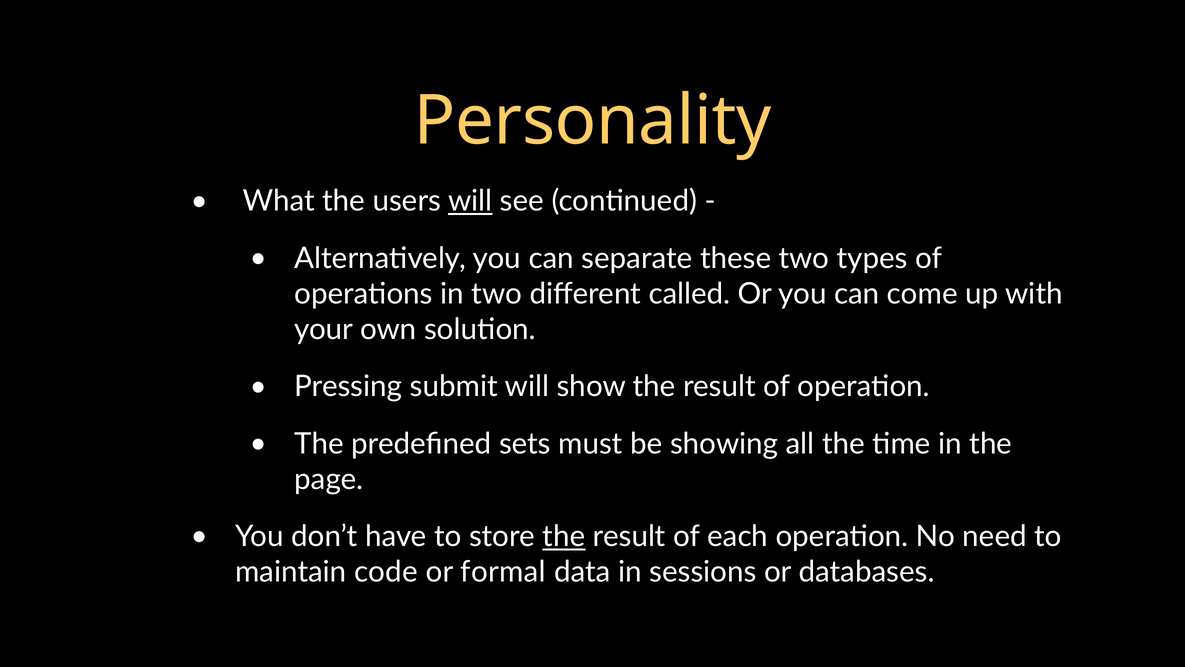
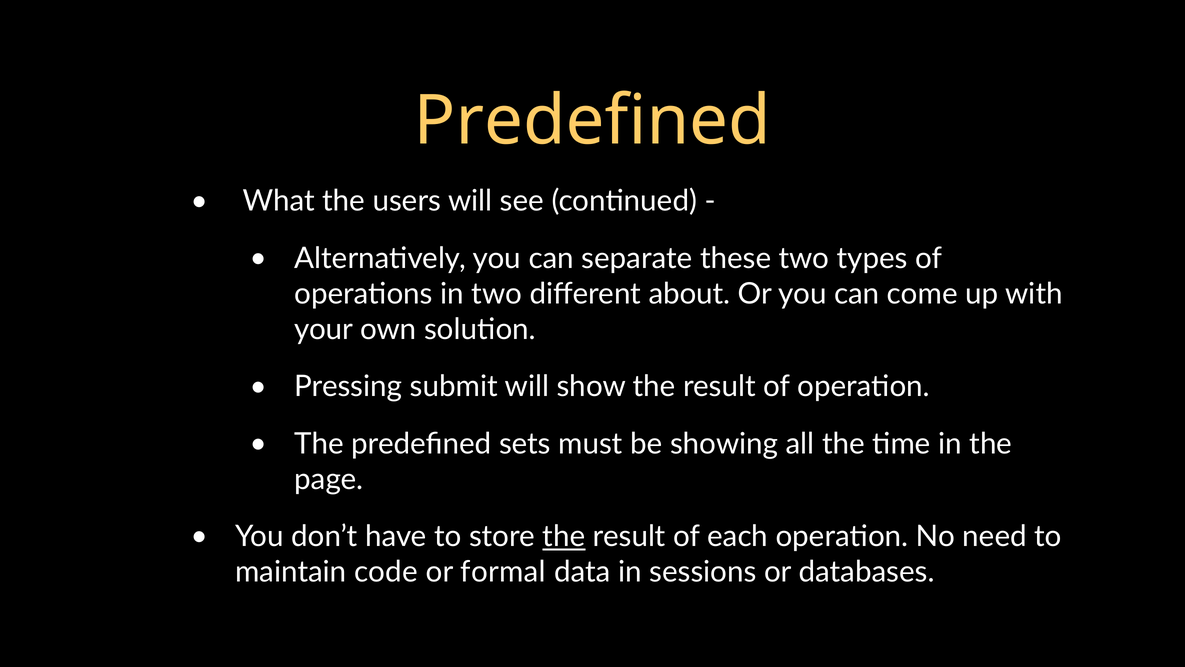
Personality: Personality -> Predefined (592, 121)
will underline: present -> none (470, 201)
called: called -> about (689, 294)
